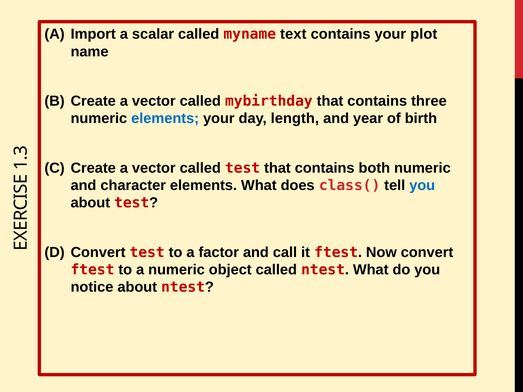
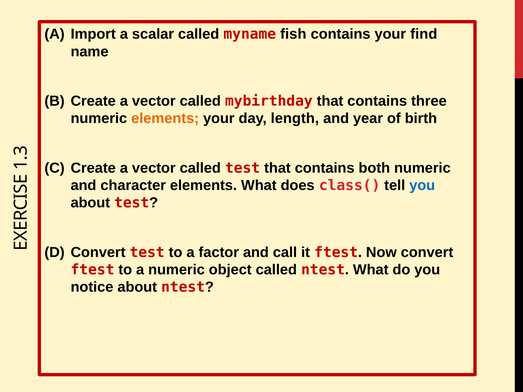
text: text -> fish (293, 34)
plot: plot -> find (424, 34)
elements colour: blue -> orange (165, 119)
